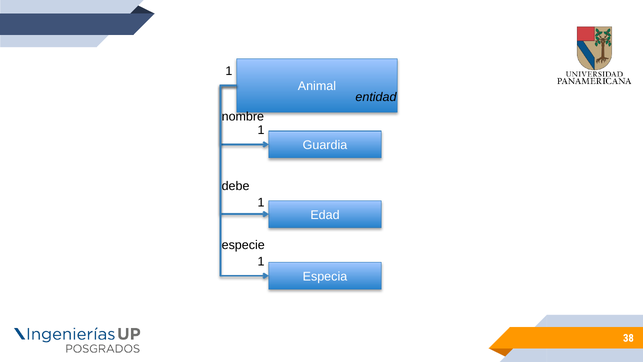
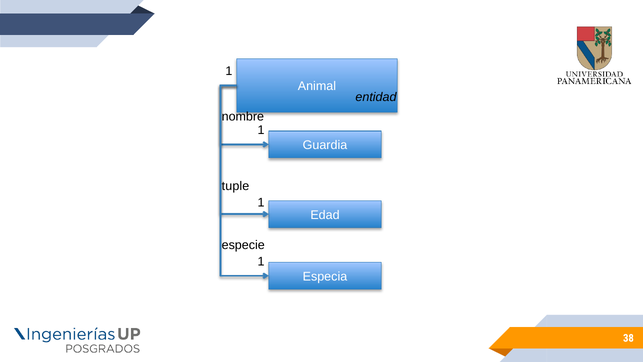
debe: debe -> tuple (236, 186)
